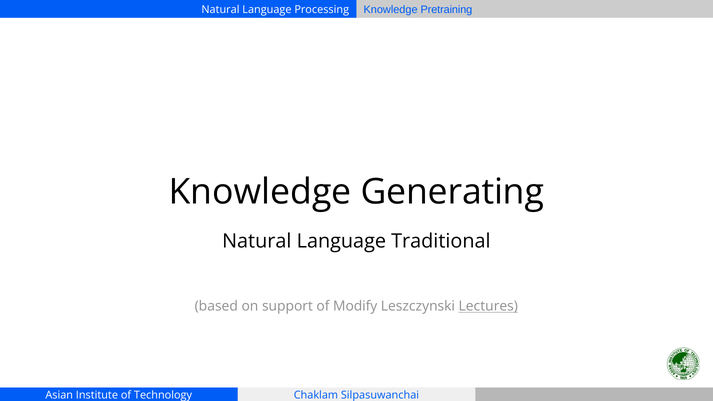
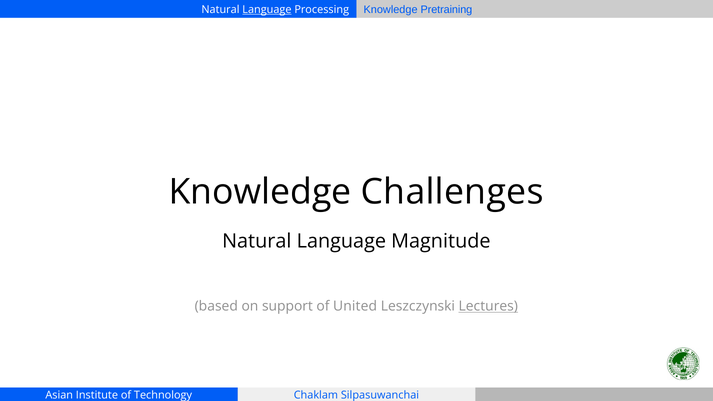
Language underline: none -> present (267, 10)
Generating: Generating -> Challenges (452, 192)
Traditional: Traditional -> Magnitude (441, 241)
Modify: Modify -> United (355, 306)
